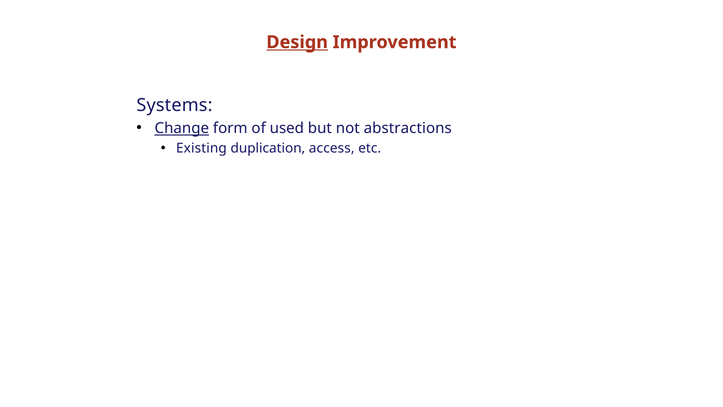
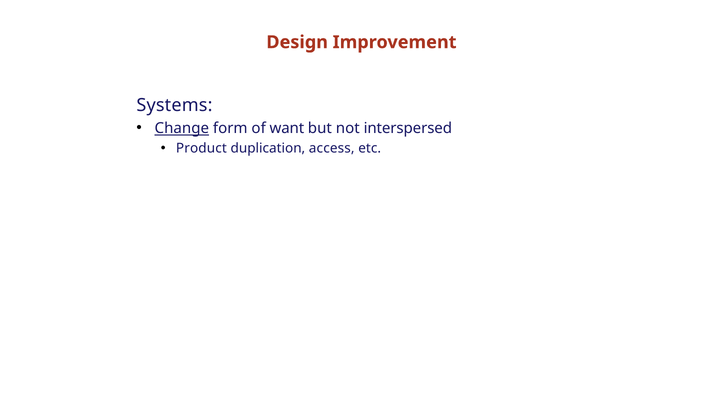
Design underline: present -> none (297, 42)
used: used -> want (287, 128)
abstractions: abstractions -> interspersed (408, 128)
Existing: Existing -> Product (201, 148)
